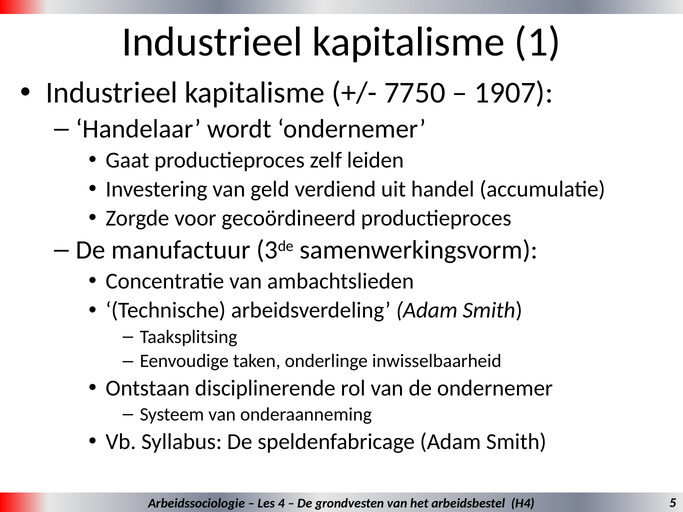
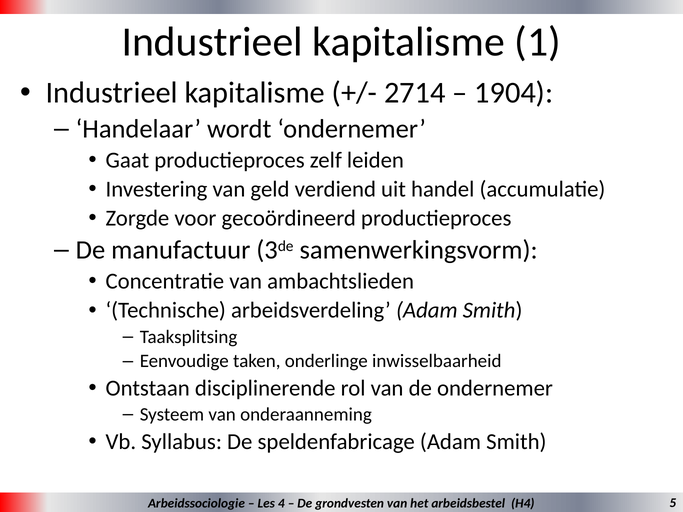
7750: 7750 -> 2714 (415, 93)
1907: 1907 -> 1904 (514, 93)
